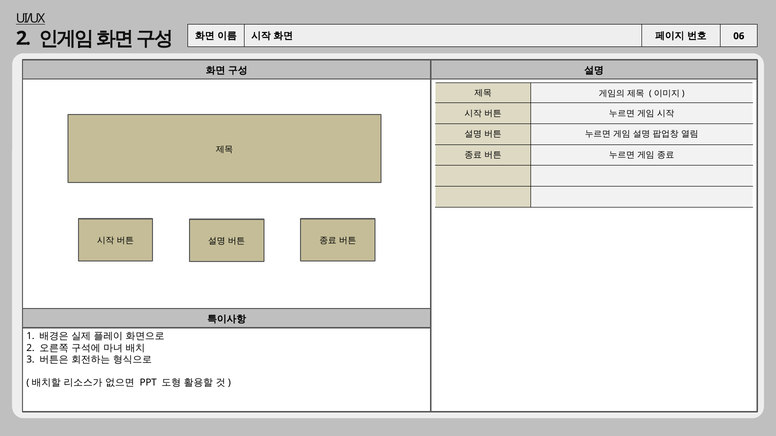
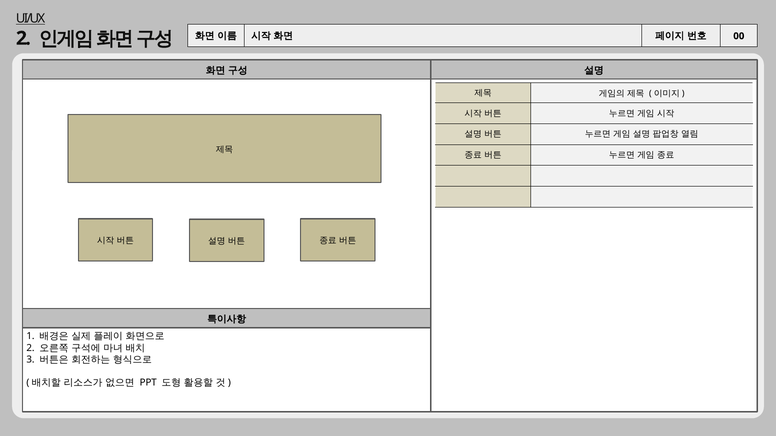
06: 06 -> 00 (739, 36)
